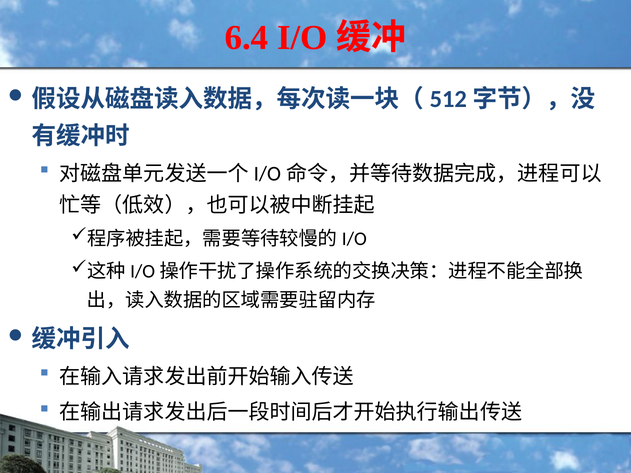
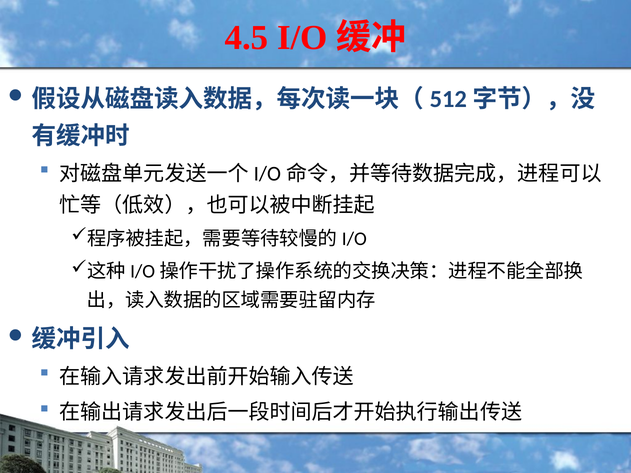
6.4: 6.4 -> 4.5 (247, 38)
